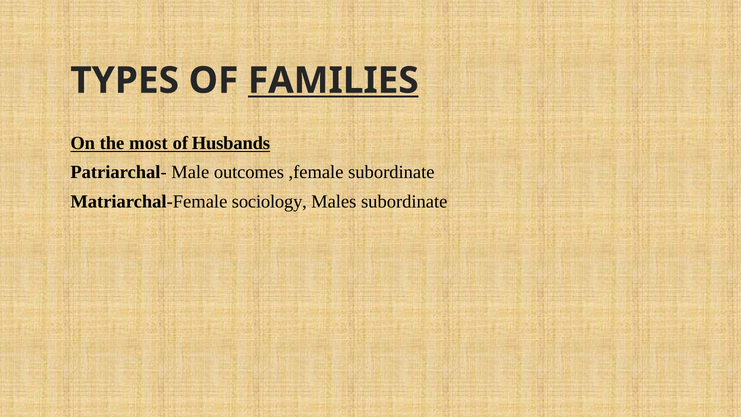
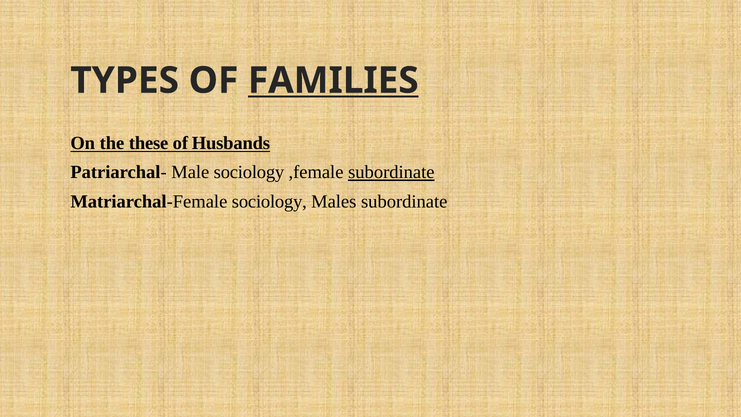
most: most -> these (149, 143)
Male outcomes: outcomes -> sociology (249, 172)
subordinate underline: none -> present (391, 172)
